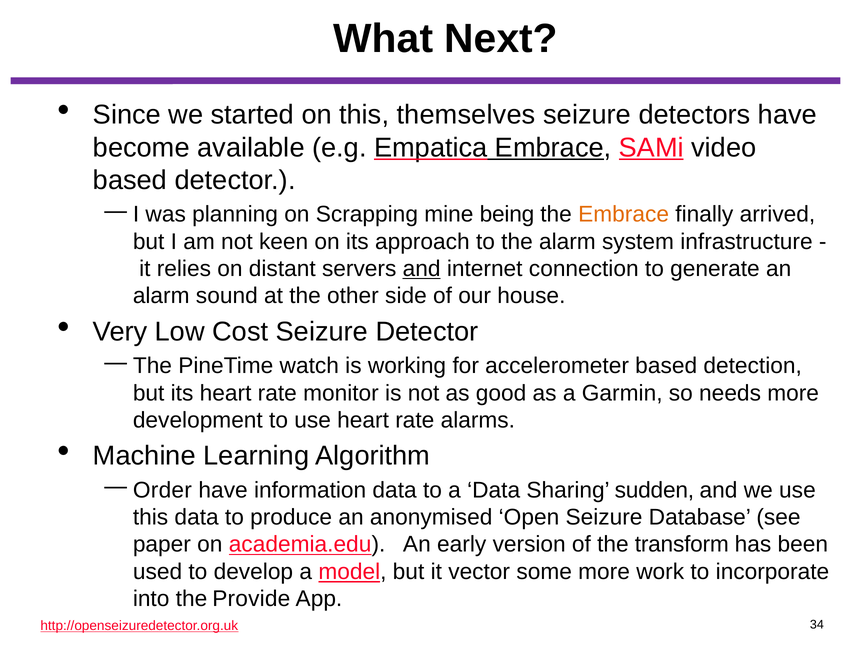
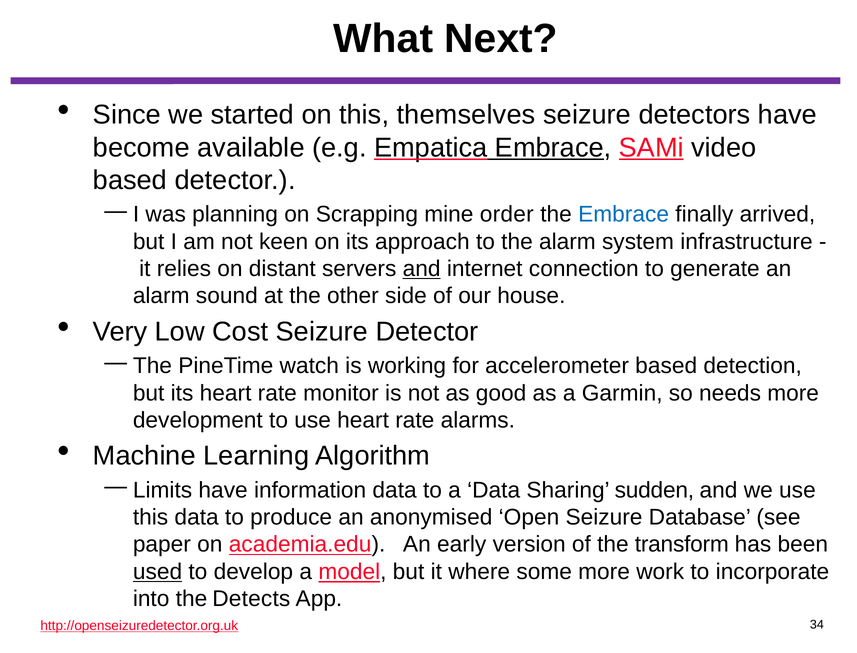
being: being -> order (507, 214)
Embrace colour: orange -> blue (624, 214)
Order: Order -> Limits (163, 490)
used underline: none -> present (158, 572)
vector: vector -> where (479, 572)
Provide: Provide -> Detects (251, 599)
